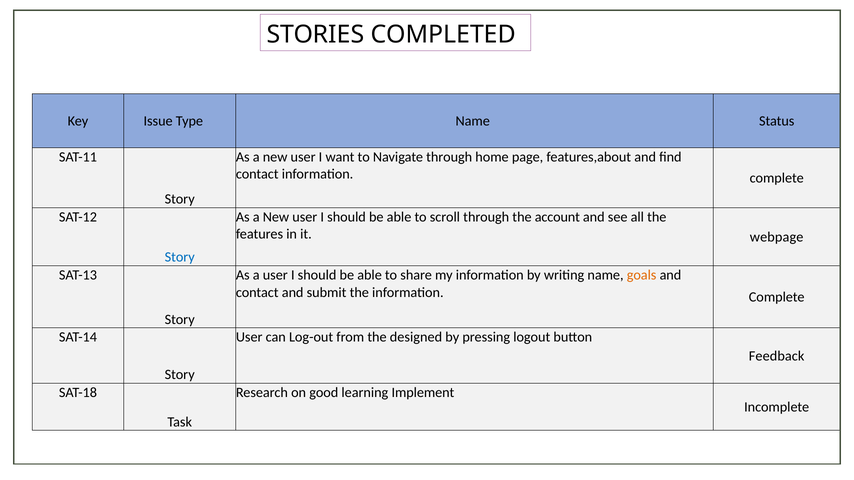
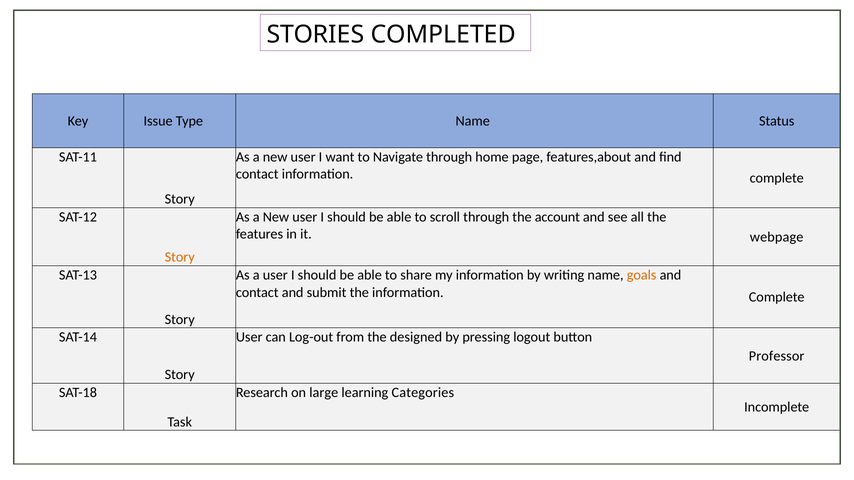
Story colour: blue -> orange (180, 258)
Feedback: Feedback -> Professor (777, 356)
good: good -> large (324, 393)
Implement: Implement -> Categories (423, 393)
